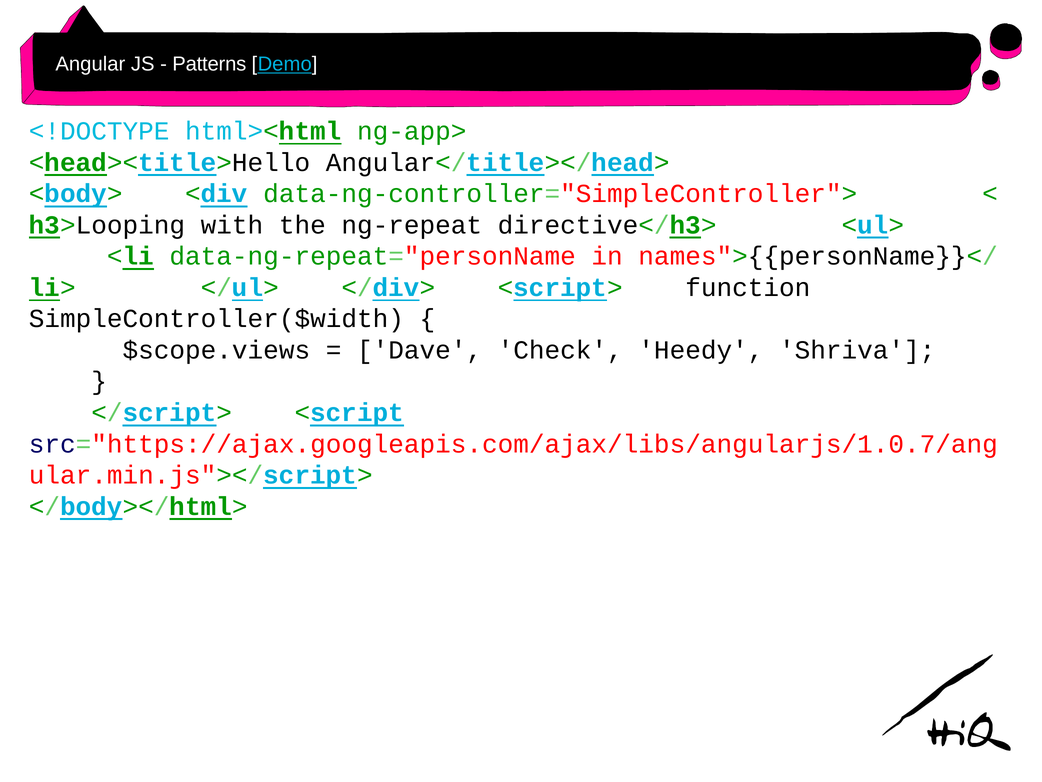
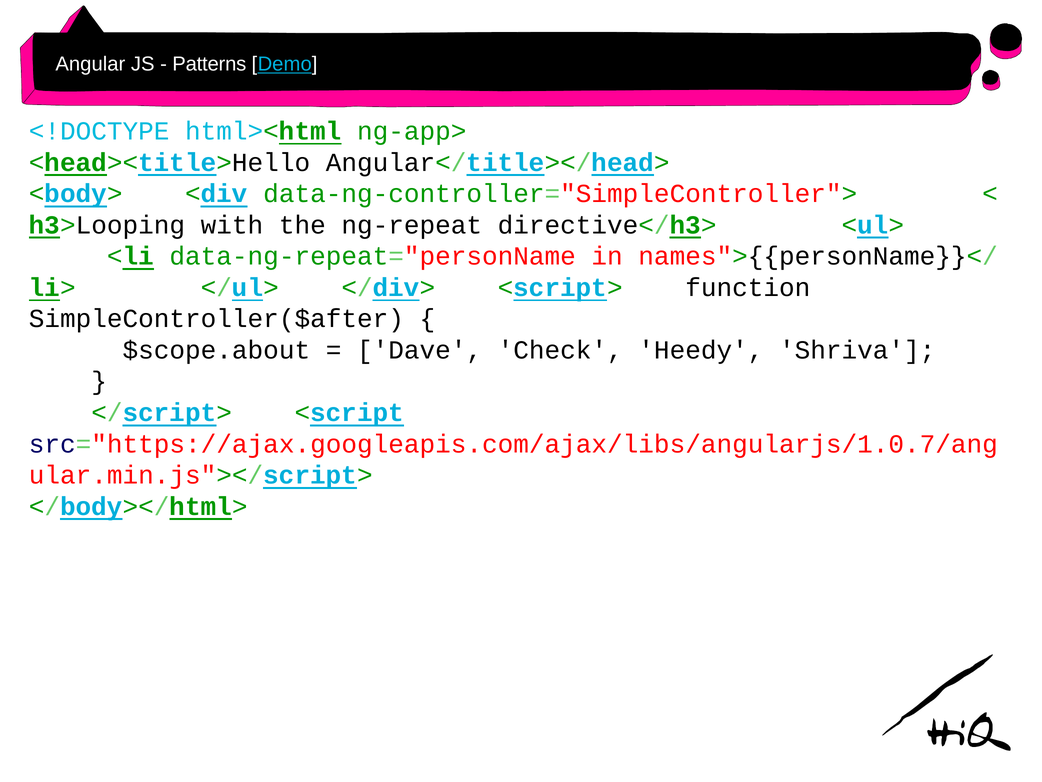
SimpleController($width: SimpleController($width -> SimpleController($after (216, 319)
$scope.views: $scope.views -> $scope.about (216, 350)
